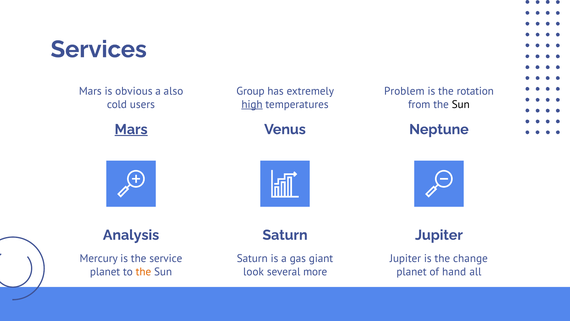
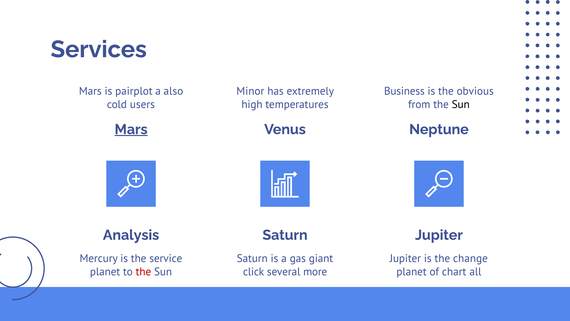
obvious: obvious -> pairplot (134, 91)
Group: Group -> Minor (250, 91)
Problem: Problem -> Business (404, 91)
rotation: rotation -> obvious (475, 91)
high underline: present -> none (252, 104)
the colour: orange -> red (143, 272)
look: look -> click (254, 272)
hand: hand -> chart (454, 272)
